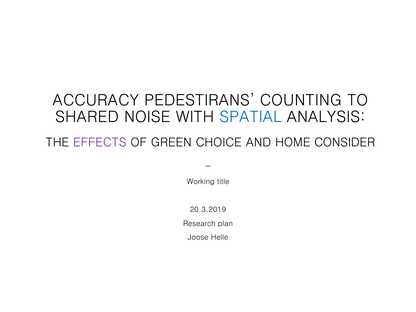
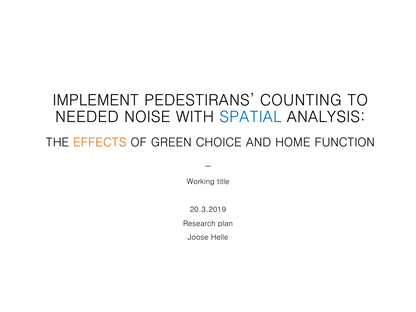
ACCURACY: ACCURACY -> IMPLEMENT (96, 100)
SHARED: SHARED -> NEEDED (87, 117)
EFFECTS colour: purple -> orange (100, 143)
CONSIDER: CONSIDER -> FUNCTION (345, 143)
